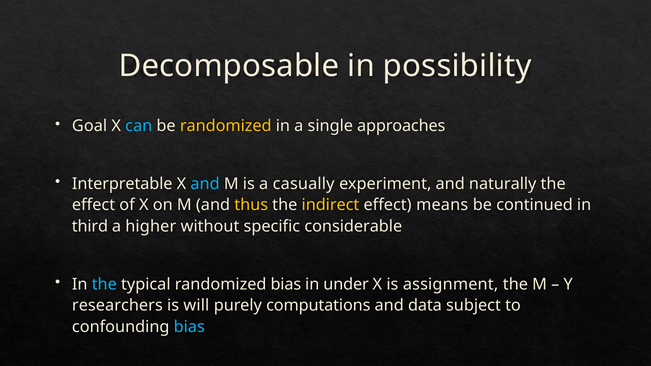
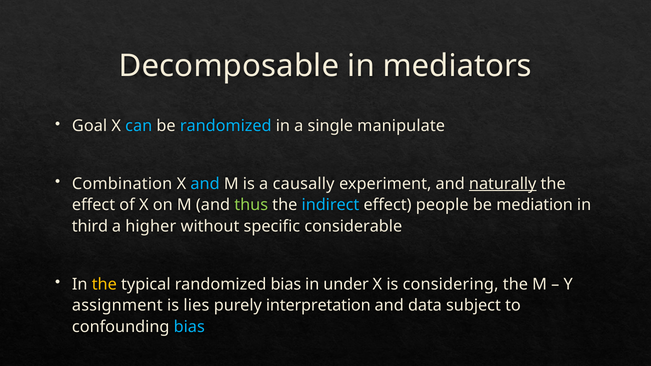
possibility: possibility -> mediators (457, 66)
randomized colour: yellow -> light blue (226, 126)
approaches: approaches -> manipulate (401, 126)
Interpretable: Interpretable -> Combination (122, 184)
casually: casually -> causally (304, 184)
naturally underline: none -> present (503, 184)
thus colour: yellow -> light green (251, 205)
indirect colour: yellow -> light blue (330, 205)
means: means -> people (442, 205)
continued: continued -> mediation (535, 205)
the colour: light blue -> yellow (104, 284)
assignment: assignment -> considering (451, 284)
researchers: researchers -> assignment (117, 306)
will: will -> lies (196, 306)
computations: computations -> interpretation (318, 306)
